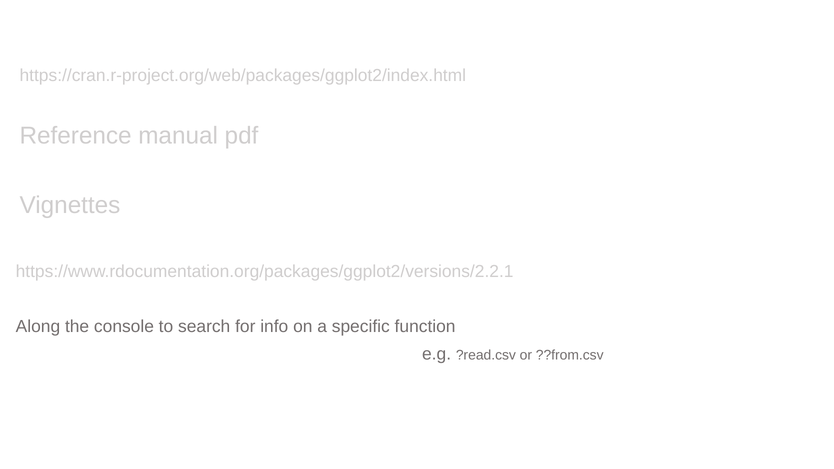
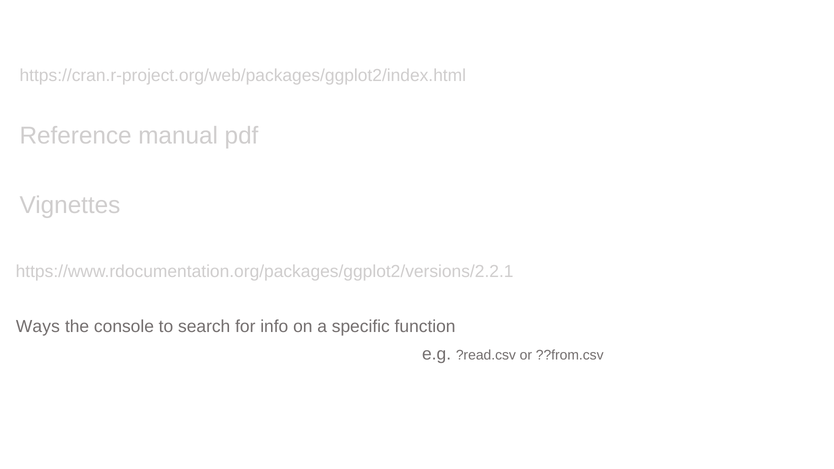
Along: Along -> Ways (38, 327)
